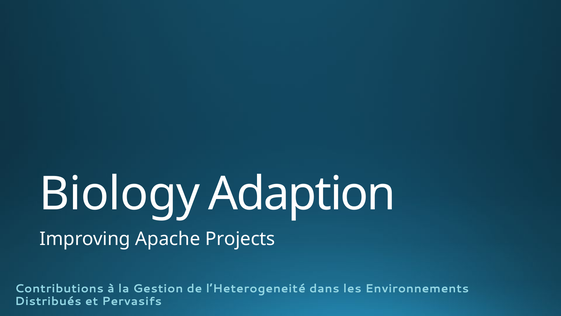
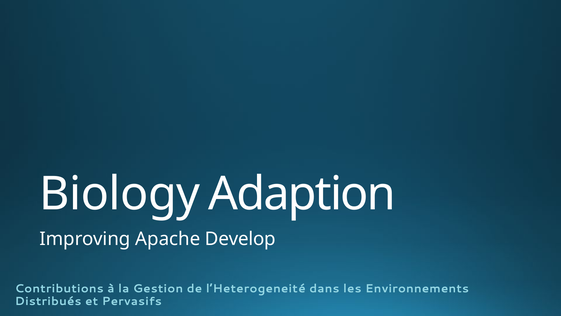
Projects: Projects -> Develop (240, 239)
